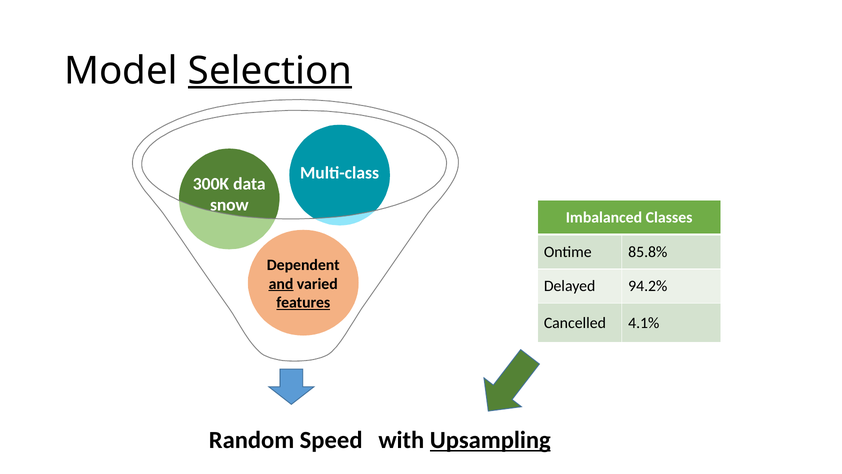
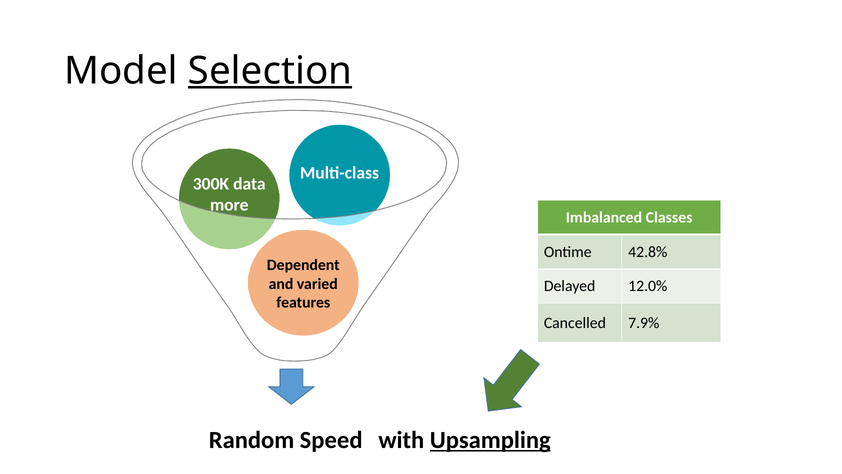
snow: snow -> more (229, 205)
85.8%: 85.8% -> 42.8% (648, 252)
and underline: present -> none (281, 284)
94.2%: 94.2% -> 12.0% (648, 286)
features underline: present -> none (303, 303)
4.1%: 4.1% -> 7.9% (644, 323)
